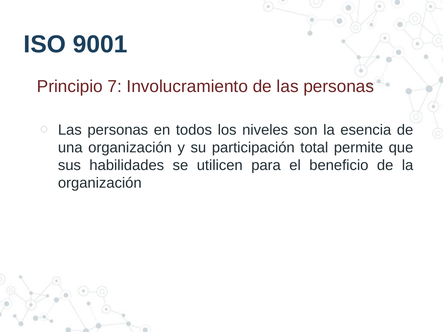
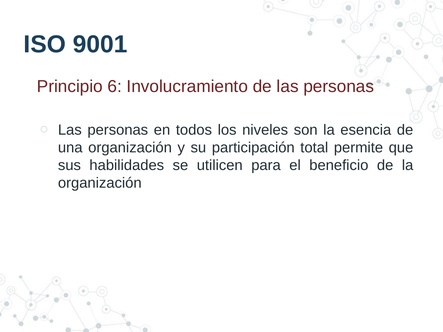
7: 7 -> 6 (115, 87)
